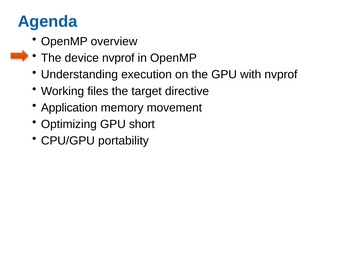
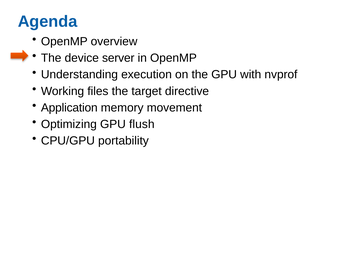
device nvprof: nvprof -> server (118, 58)
short: short -> flush (142, 124)
